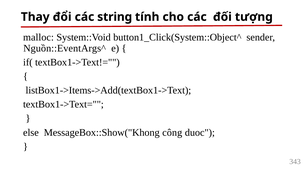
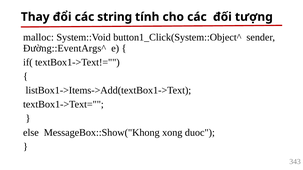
Nguồn::EventArgs^: Nguồn::EventArgs^ -> Đường::EventArgs^ (65, 48)
công: công -> xong (172, 133)
